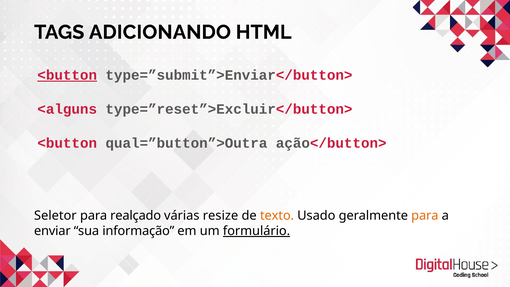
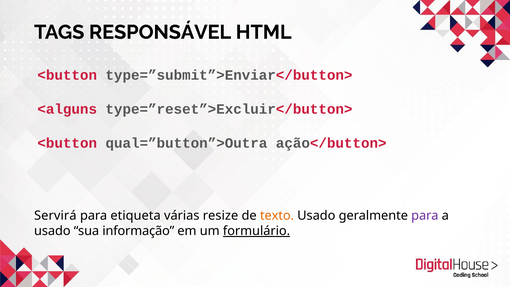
ADICIONANDO: ADICIONANDO -> RESPONSÁVEL (160, 32)
<button underline: present -> none (67, 75)
Seletor: Seletor -> Servirá (55, 216)
realçado: realçado -> etiqueta (136, 216)
para colour: orange -> purple (425, 216)
enviar: enviar -> usado (52, 231)
